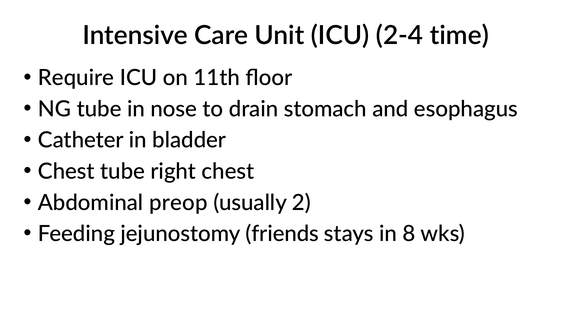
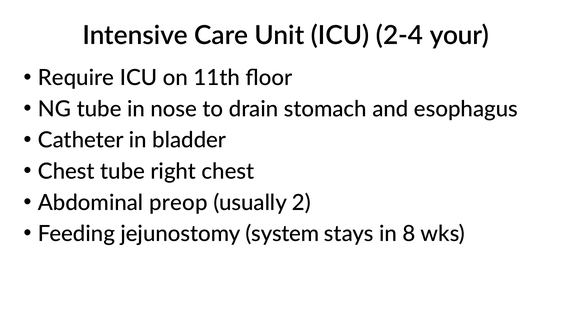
time: time -> your (459, 35)
friends: friends -> system (282, 234)
